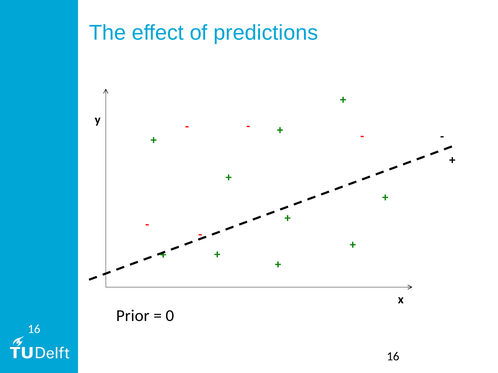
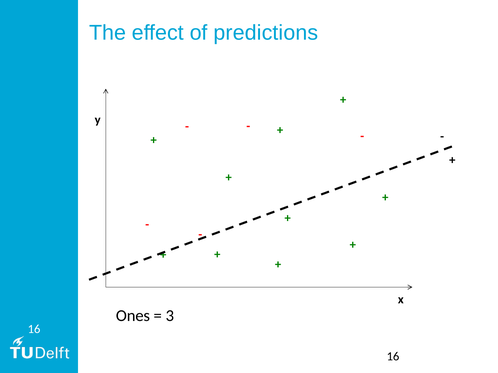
Prior: Prior -> Ones (133, 316)
0: 0 -> 3 (170, 316)
